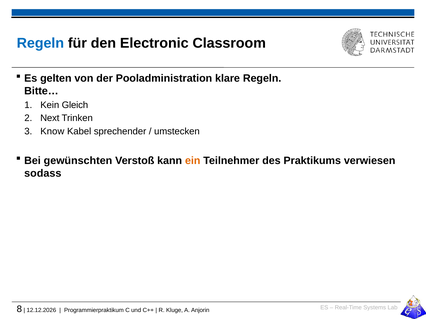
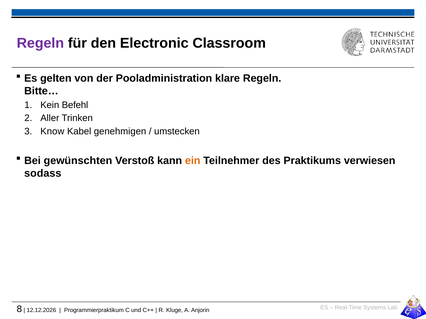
Regeln colour: blue -> purple (40, 43)
Gleich: Gleich -> Befehl (75, 105)
Next: Next -> Aller (50, 118)
sprechender: sprechender -> genehmigen (120, 132)
